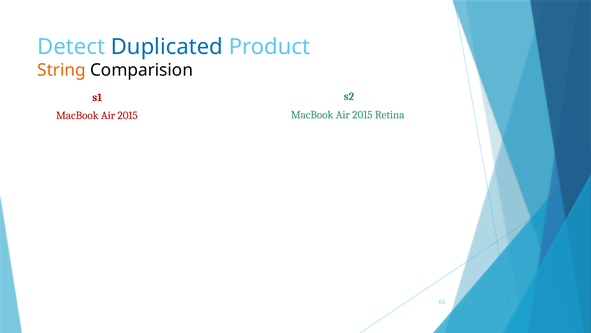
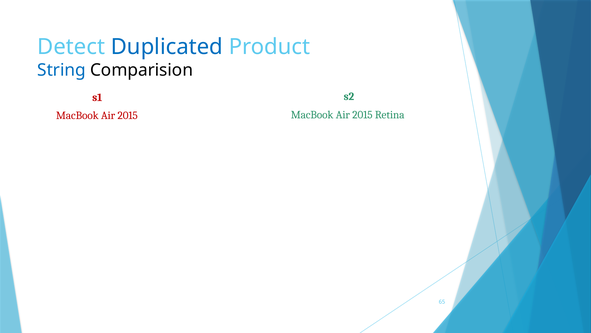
String colour: orange -> blue (61, 70)
